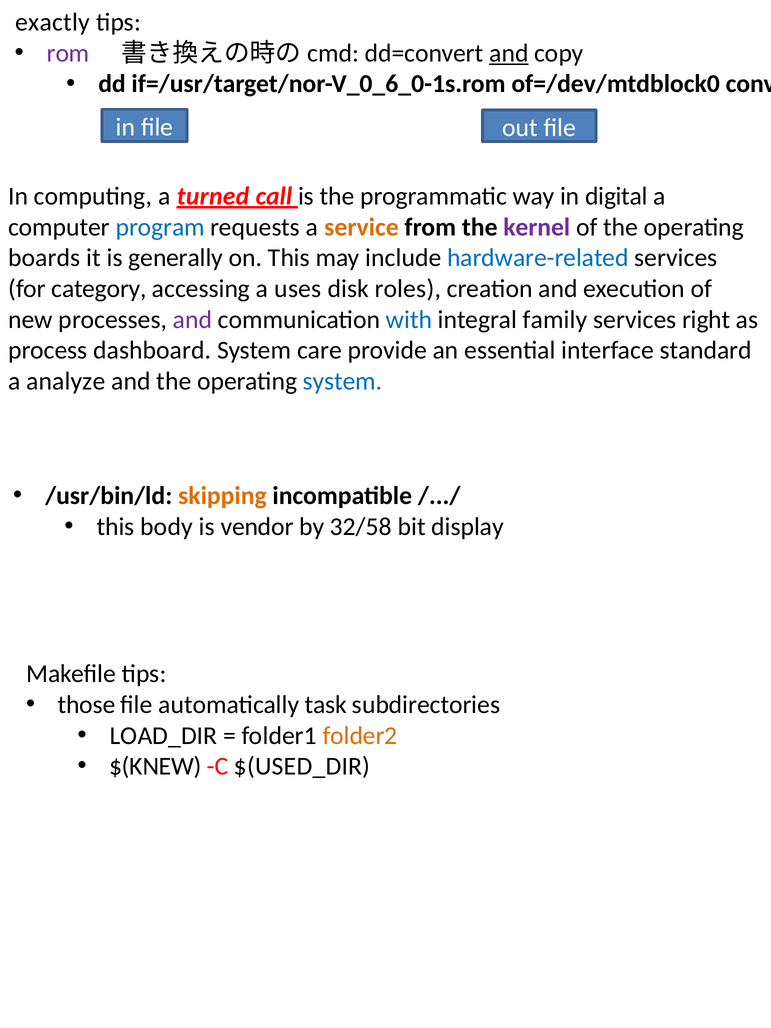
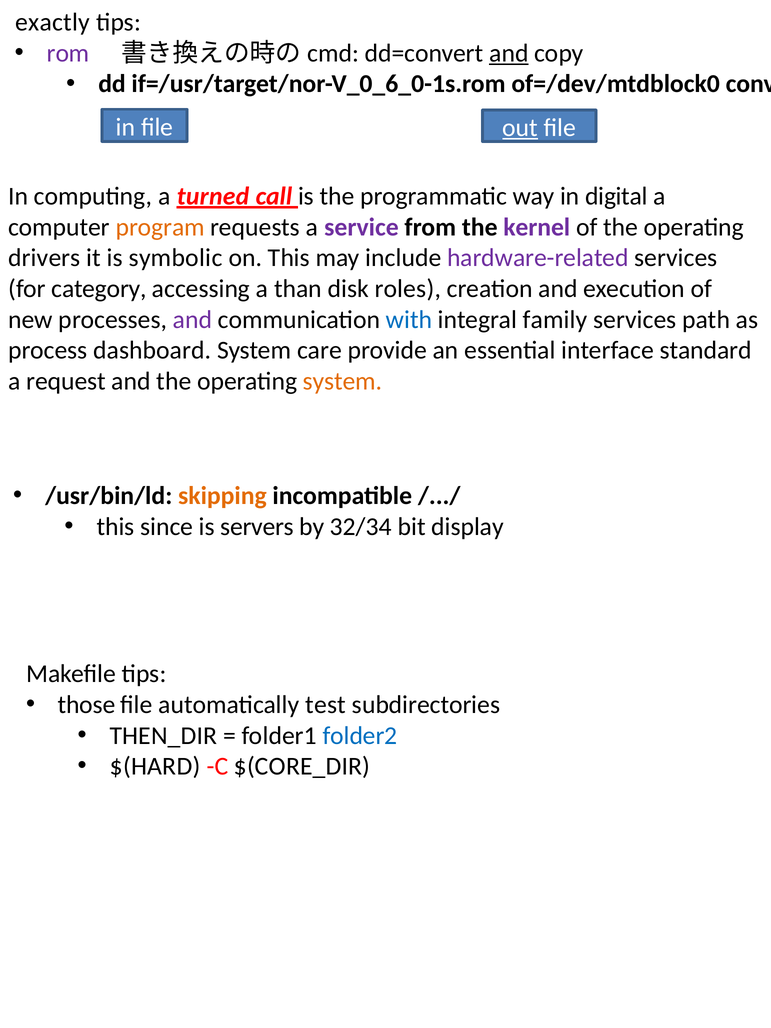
out underline: none -> present (520, 128)
program colour: blue -> orange (160, 227)
service colour: orange -> purple (361, 227)
boards: boards -> drivers (44, 258)
generally: generally -> symbolic (176, 258)
hardware-related colour: blue -> purple (538, 258)
uses: uses -> than (298, 289)
right: right -> path (706, 320)
analyze: analyze -> request (66, 381)
system colour: blue -> orange (343, 381)
body: body -> since (167, 527)
vendor: vendor -> servers (257, 527)
32/58: 32/58 -> 32/34 (361, 527)
task: task -> test (326, 705)
LOAD_DIR: LOAD_DIR -> THEN_DIR (163, 736)
folder2 colour: orange -> blue (360, 736)
$(KNEW: $(KNEW -> $(HARD (155, 766)
$(USED_DIR: $(USED_DIR -> $(CORE_DIR (302, 766)
